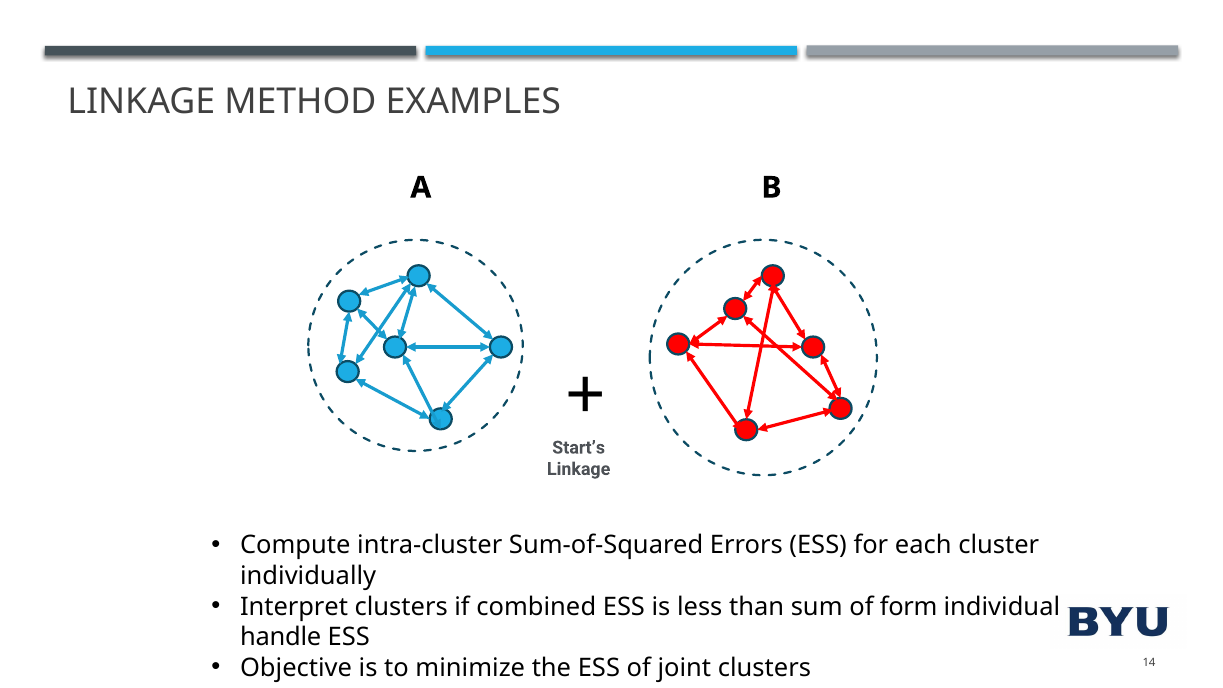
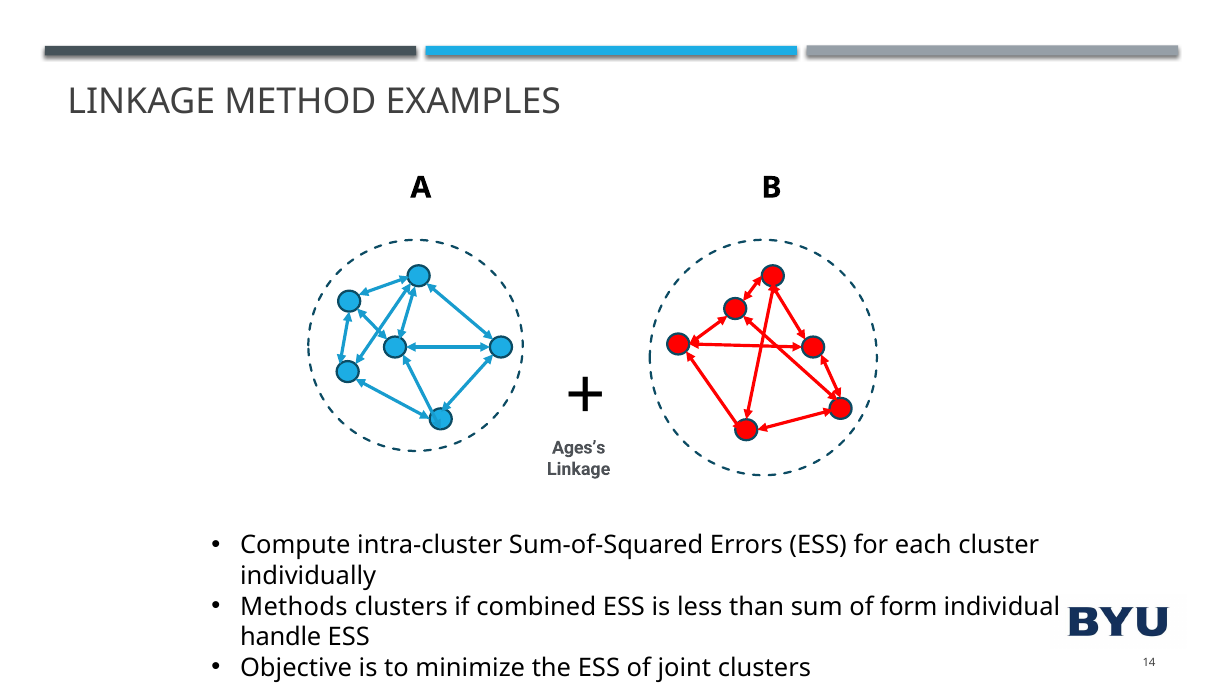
Start’s: Start’s -> Ages’s (579, 448)
Interpret: Interpret -> Methods (294, 607)
